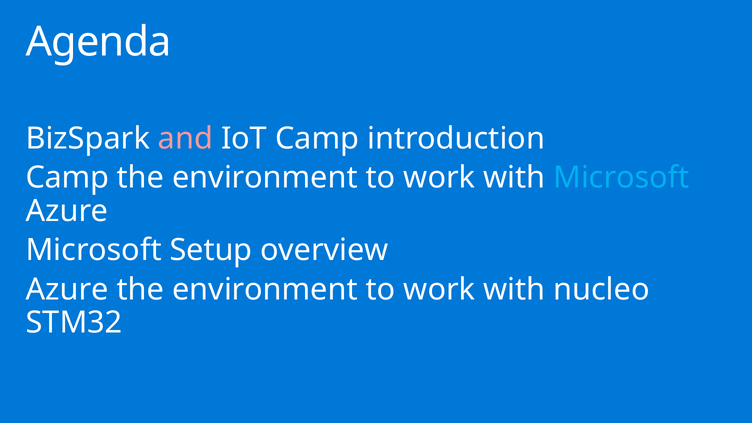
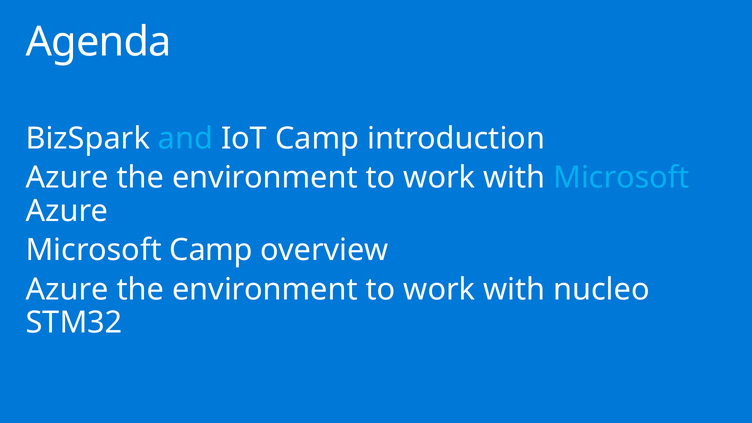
and colour: pink -> light blue (185, 138)
Camp: Camp -> Azure (67, 178)
Microsoft Setup: Setup -> Camp (211, 250)
